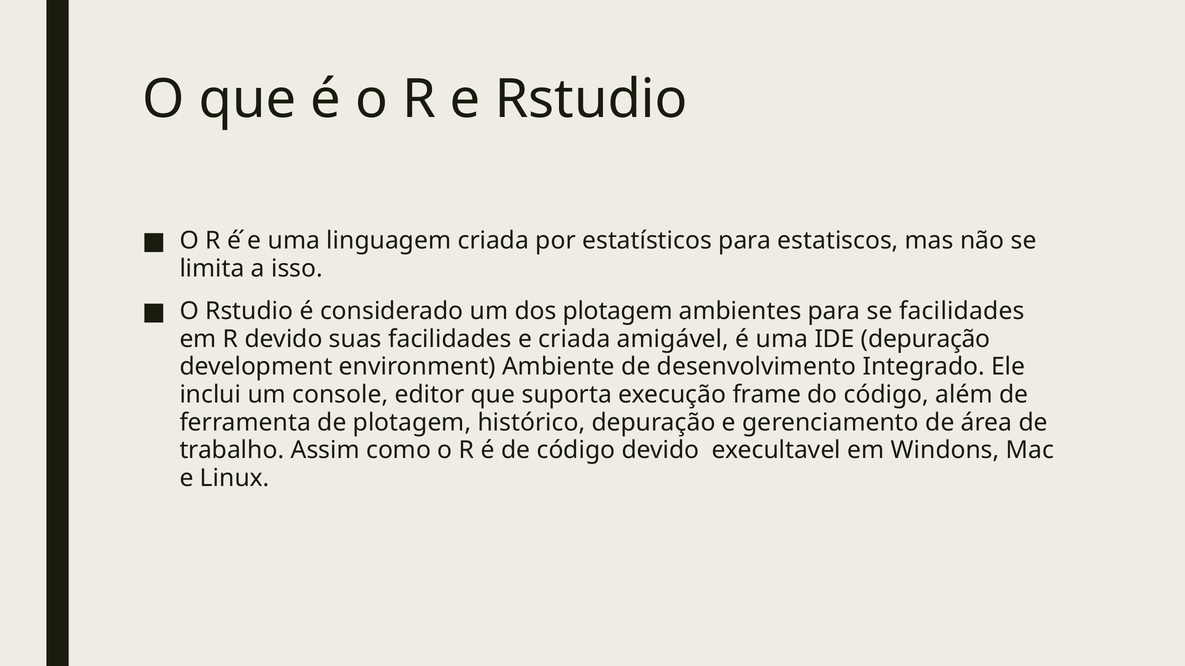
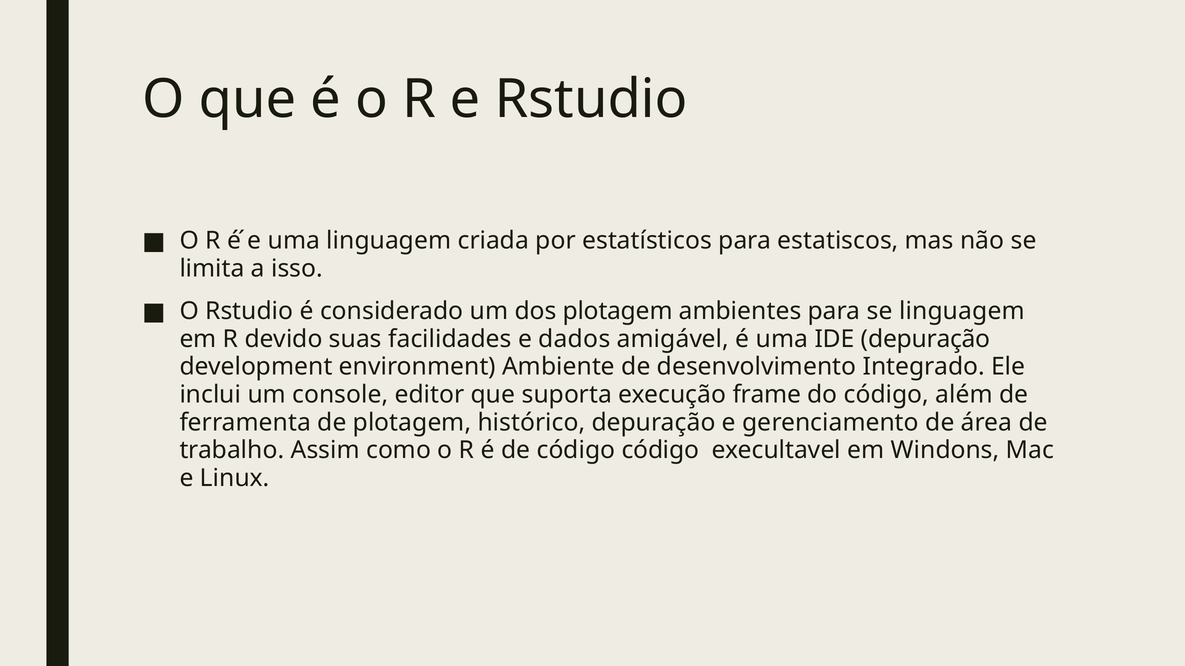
se facilidades: facilidades -> linguagem (962, 311)
e criada: criada -> dados (574, 339)
código devido: devido -> código (660, 451)
